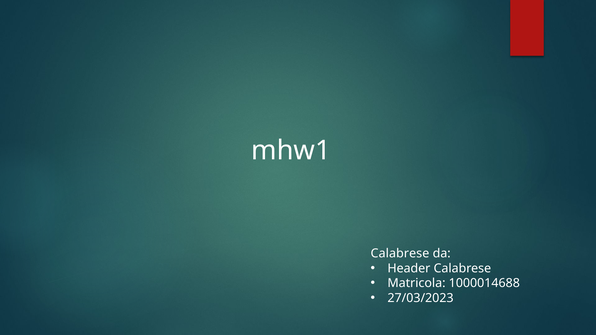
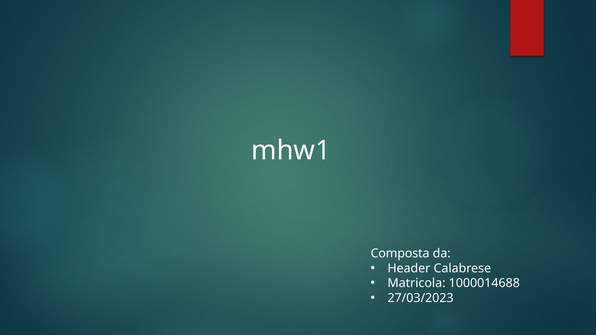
Calabrese: Calabrese -> Composta (400, 254)
